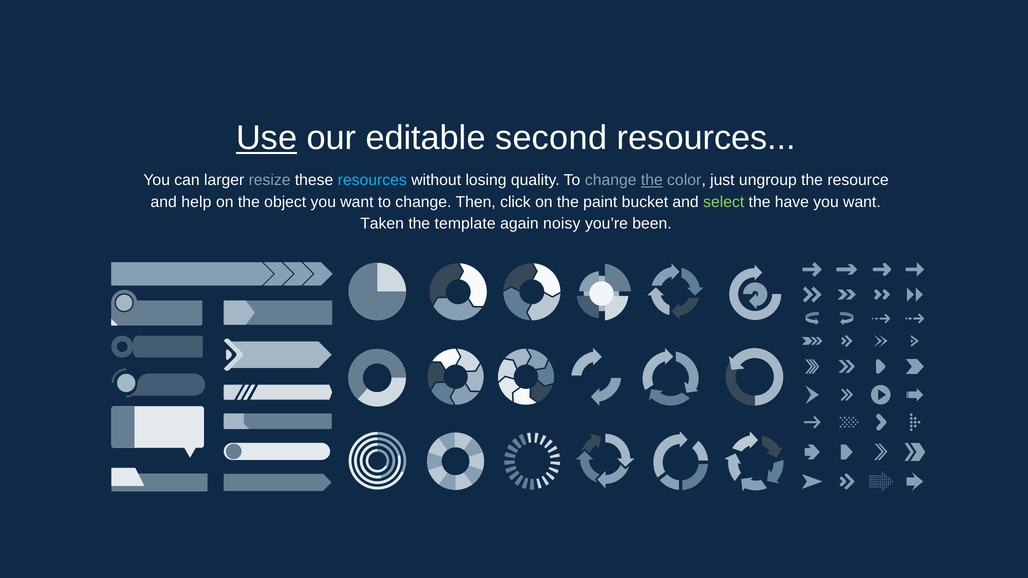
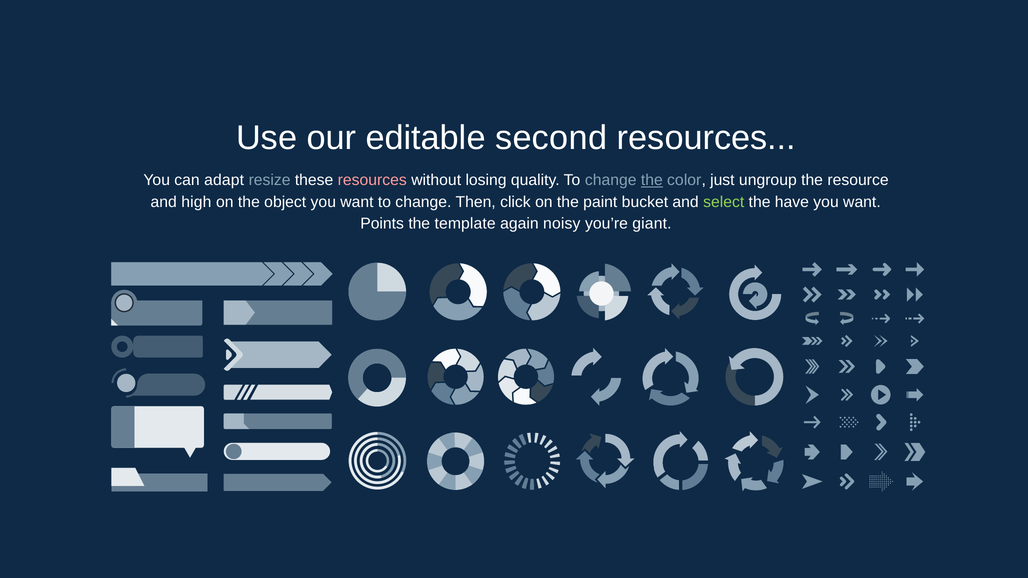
Use underline: present -> none (267, 138)
larger: larger -> adapt (224, 180)
resources colour: light blue -> pink (372, 180)
help: help -> high (196, 202)
Taken: Taken -> Points (382, 224)
been: been -> giant (652, 224)
